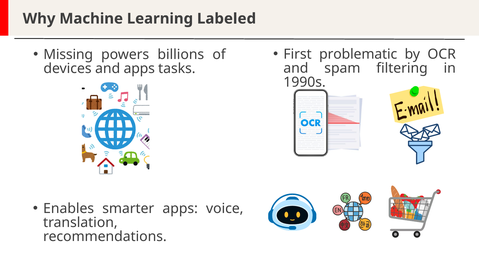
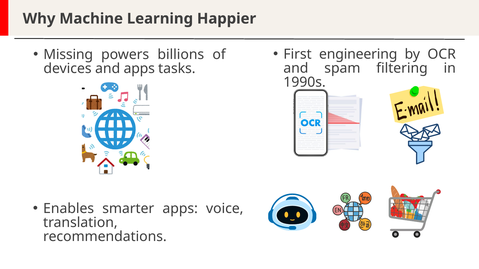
Labeled: Labeled -> Happier (227, 19)
problematic: problematic -> engineering (358, 54)
